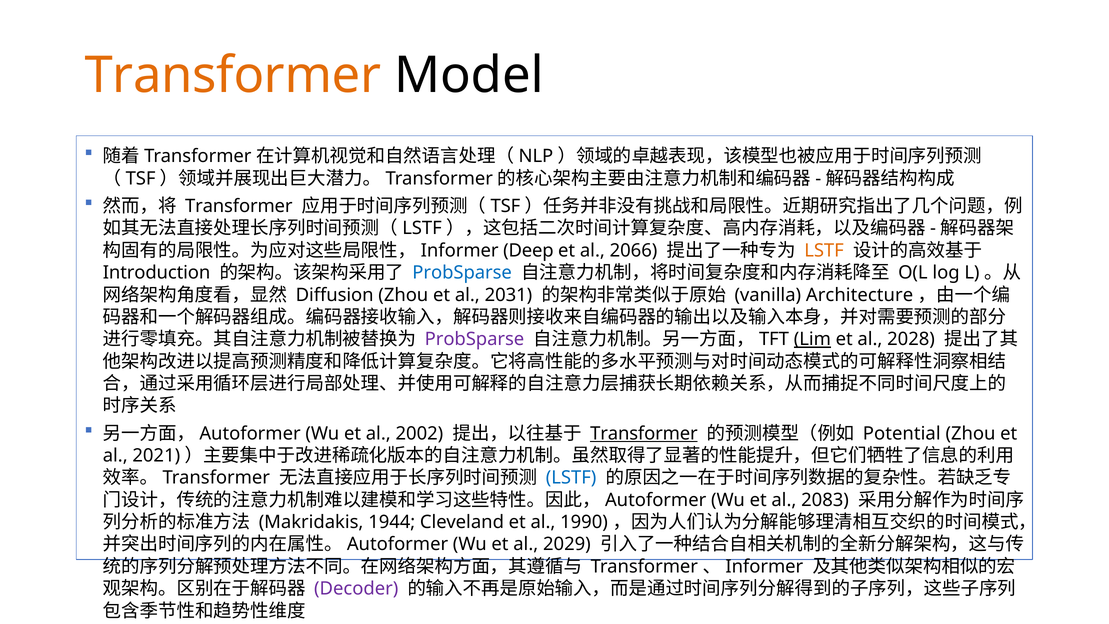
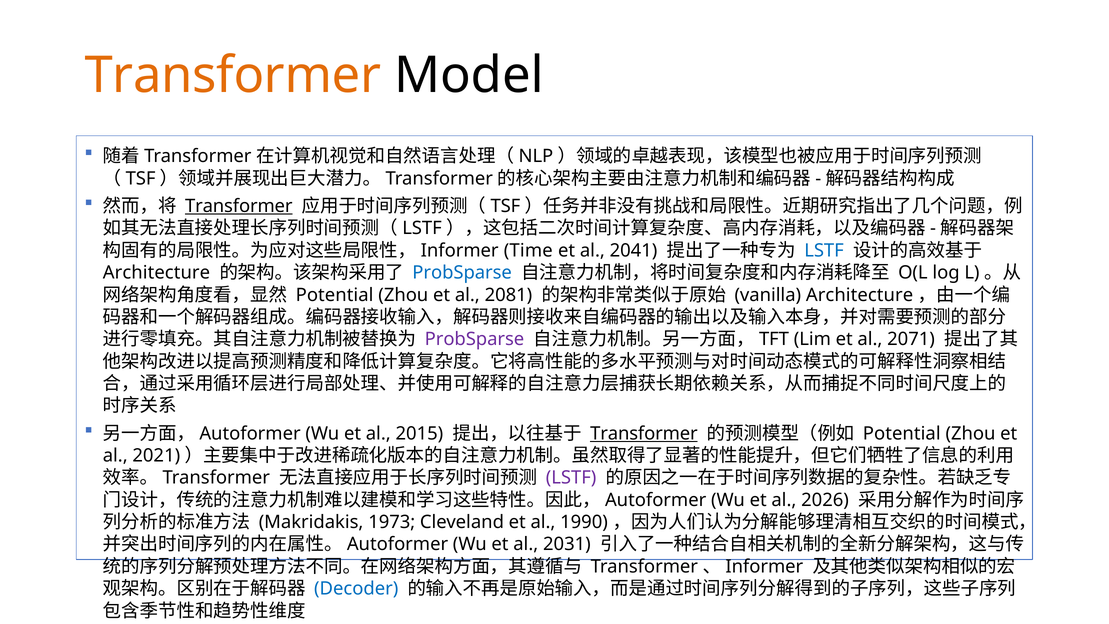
Transformer underline: none -> present (239, 206)
Deep: Deep -> Time (528, 251)
2066: 2066 -> 2041 (634, 251)
LSTF colour: orange -> blue (824, 251)
Introduction: Introduction -> Architecture (156, 273)
Diffusion: Diffusion -> Potential (335, 295)
2031: 2031 -> 2081 (508, 295)
Lim underline: present -> none (812, 339)
2028: 2028 -> 2071 (911, 339)
2002: 2002 -> 2015 (419, 433)
LSTF colour: blue -> purple (571, 478)
2083: 2083 -> 2026 (825, 500)
1944: 1944 -> 1973 (392, 522)
2029: 2029 -> 2031 (567, 544)
Decoder colour: purple -> blue (356, 589)
